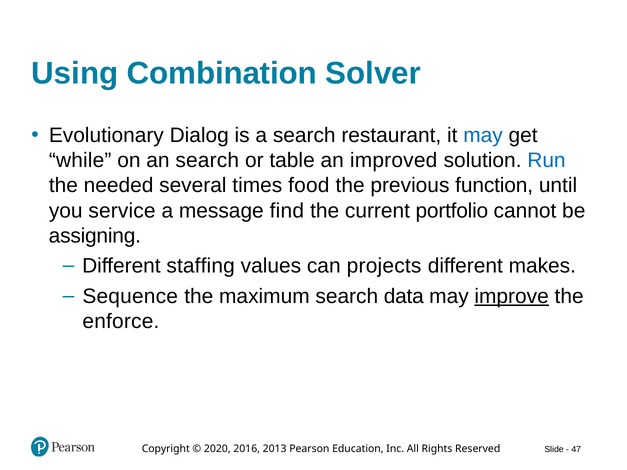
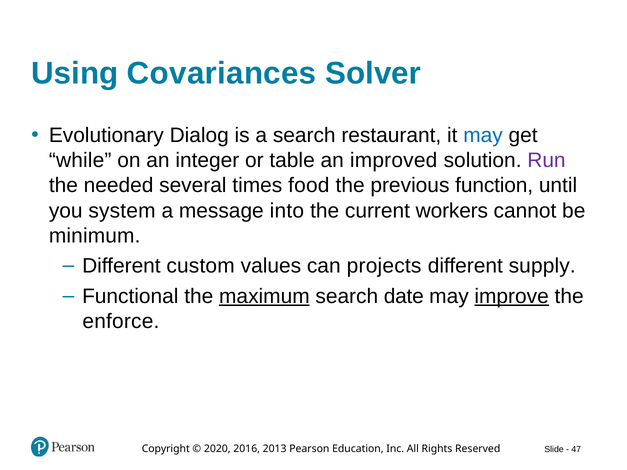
Combination: Combination -> Covariances (222, 73)
an search: search -> integer (207, 161)
Run colour: blue -> purple (546, 161)
service: service -> system (122, 211)
find: find -> into (287, 211)
portfolio: portfolio -> workers (452, 211)
assigning: assigning -> minimum (95, 236)
staffing: staffing -> custom (201, 266)
makes: makes -> supply (542, 266)
Sequence: Sequence -> Functional (130, 296)
maximum underline: none -> present (264, 296)
data: data -> date (404, 296)
